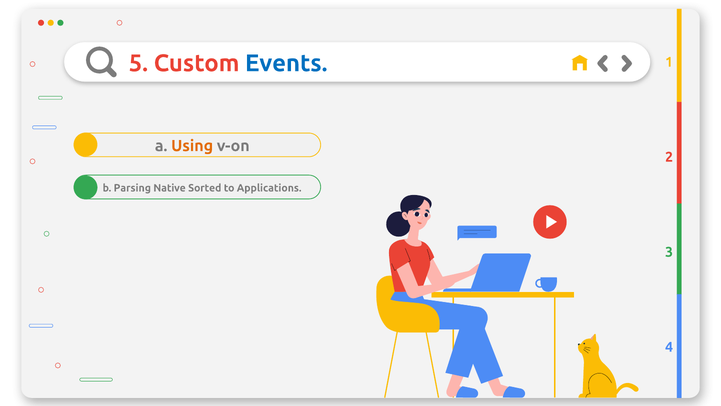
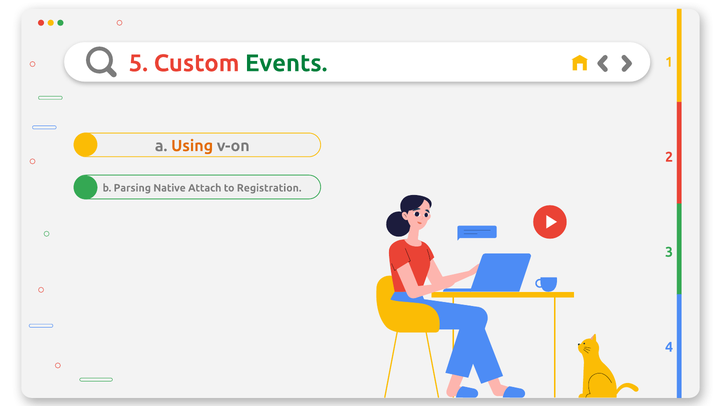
Events colour: blue -> green (286, 63)
Sorted: Sorted -> Attach (205, 188)
Applications: Applications -> Registration (269, 188)
